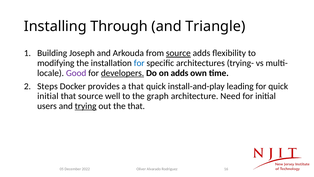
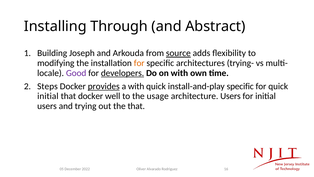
Triangle: Triangle -> Abstract (215, 26)
for colour: blue -> orange (139, 63)
on adds: adds -> with (179, 73)
provides underline: none -> present (104, 86)
a that: that -> with (136, 86)
install-and-play leading: leading -> specific (240, 86)
that source: source -> docker (91, 96)
graph: graph -> usage (158, 96)
architecture Need: Need -> Users (230, 96)
trying underline: present -> none (86, 106)
